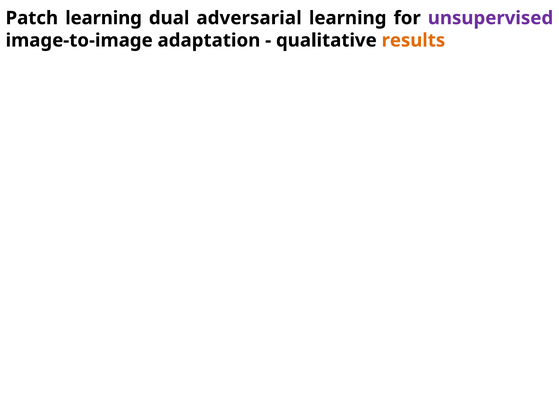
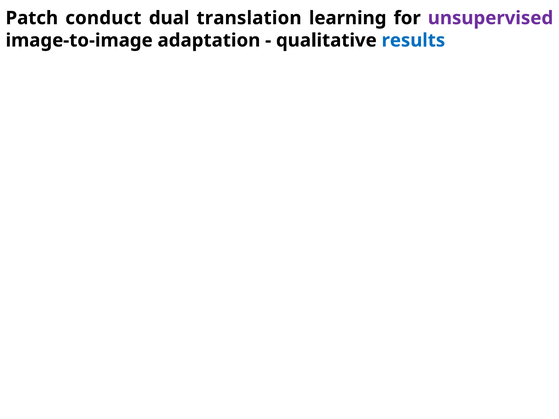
Patch learning: learning -> conduct (103, 18)
adversarial: adversarial -> translation (249, 18)
results colour: orange -> blue (413, 40)
